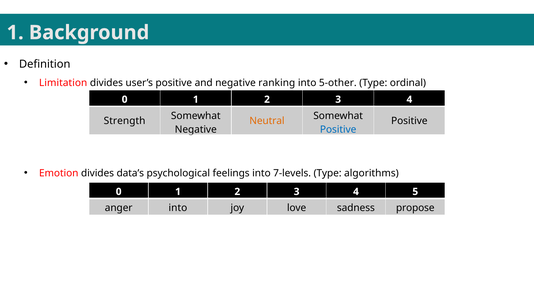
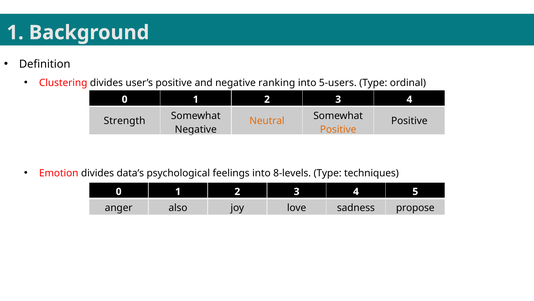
Limitation: Limitation -> Clustering (63, 83)
5-other: 5-other -> 5-users (338, 83)
Positive colour: blue -> orange (338, 129)
7-levels: 7-levels -> 8-levels (292, 173)
algorithms: algorithms -> techniques (371, 173)
anger into: into -> also (178, 208)
